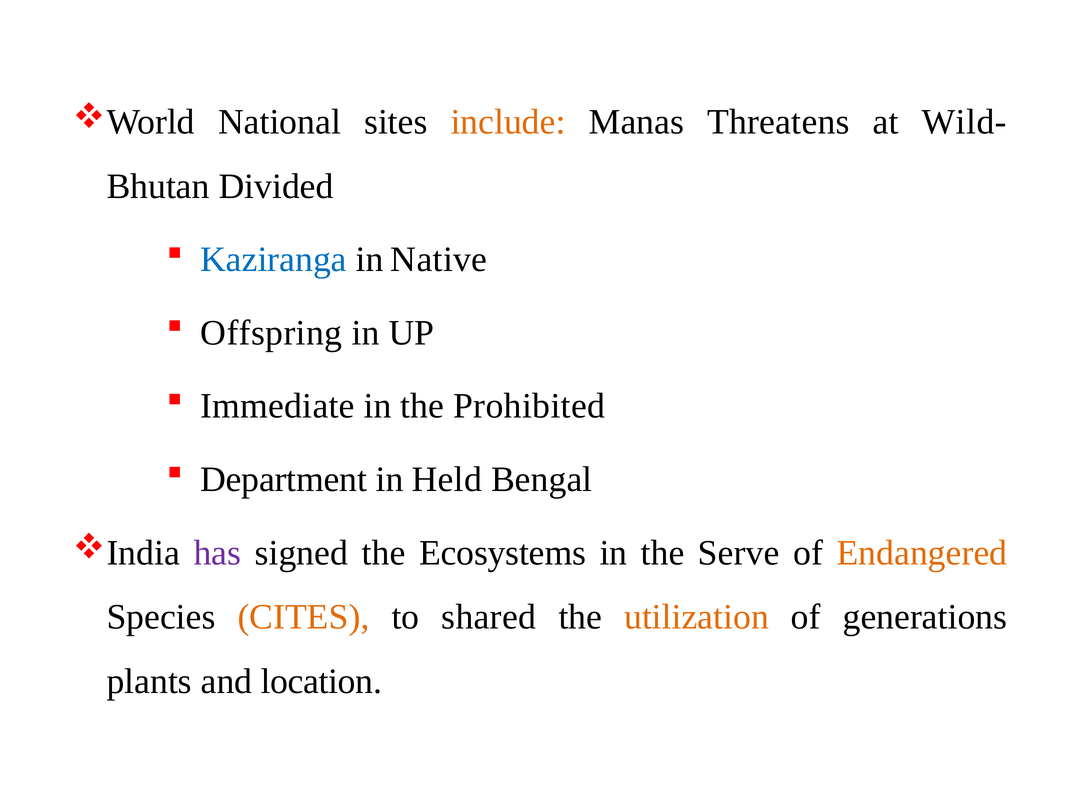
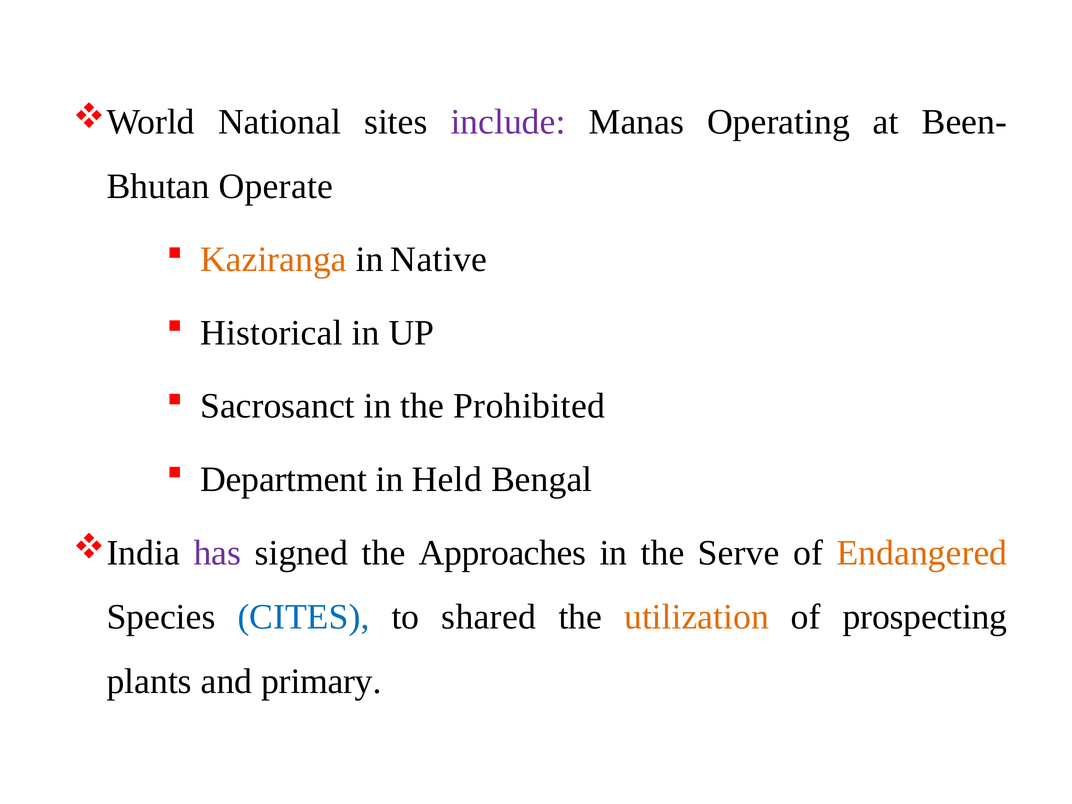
include colour: orange -> purple (508, 122)
Threatens: Threatens -> Operating (778, 122)
Wild-: Wild- -> Been- (964, 122)
Divided: Divided -> Operate (276, 186)
Kaziranga colour: blue -> orange (273, 260)
Offspring: Offspring -> Historical (271, 333)
Immediate: Immediate -> Sacrosanct (277, 406)
Ecosystems: Ecosystems -> Approaches (503, 553)
CITES colour: orange -> blue (304, 617)
generations: generations -> prospecting (925, 617)
location: location -> primary (321, 681)
